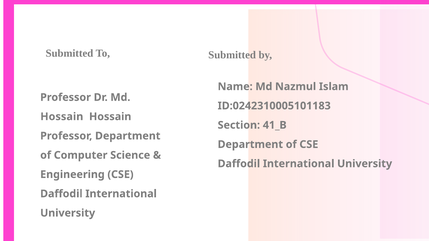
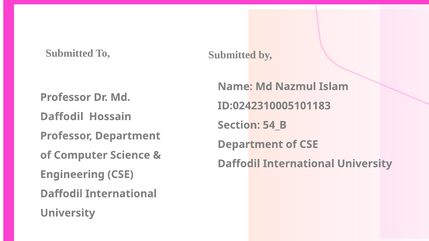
Hossain: Hossain -> Daffodil (62, 117)
41_B: 41_B -> 54_B (275, 125)
